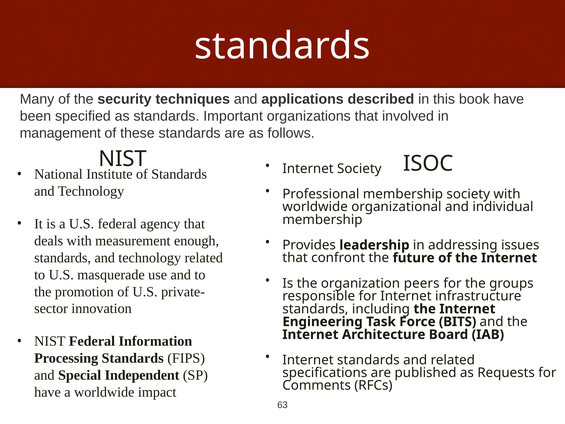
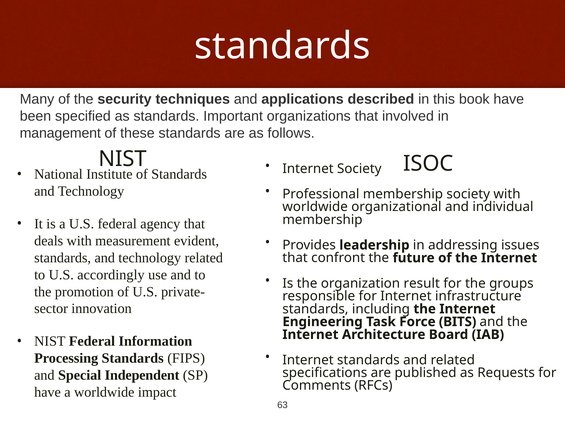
enough: enough -> evident (197, 241)
masquerade: masquerade -> accordingly (111, 275)
peers: peers -> result (422, 283)
